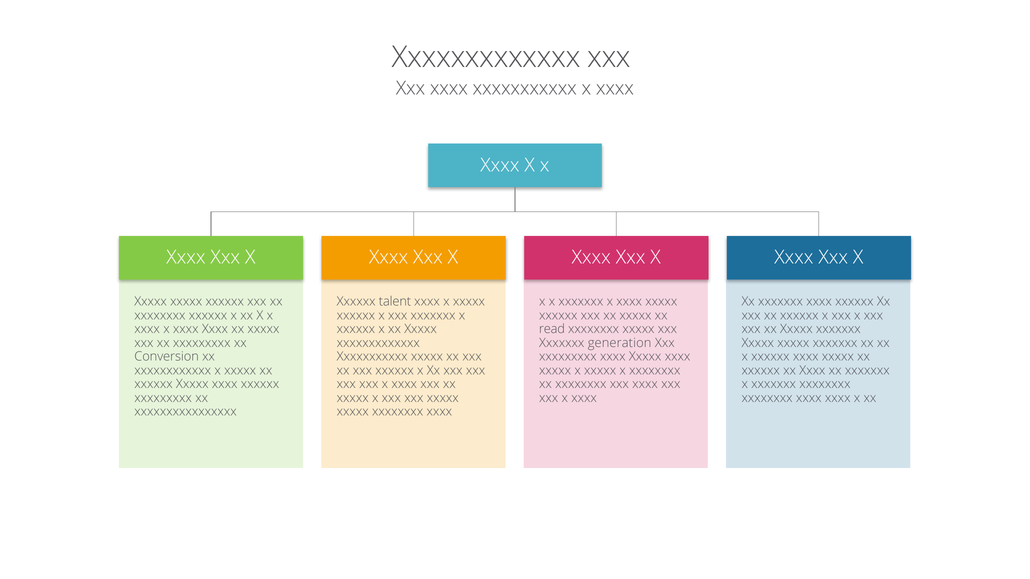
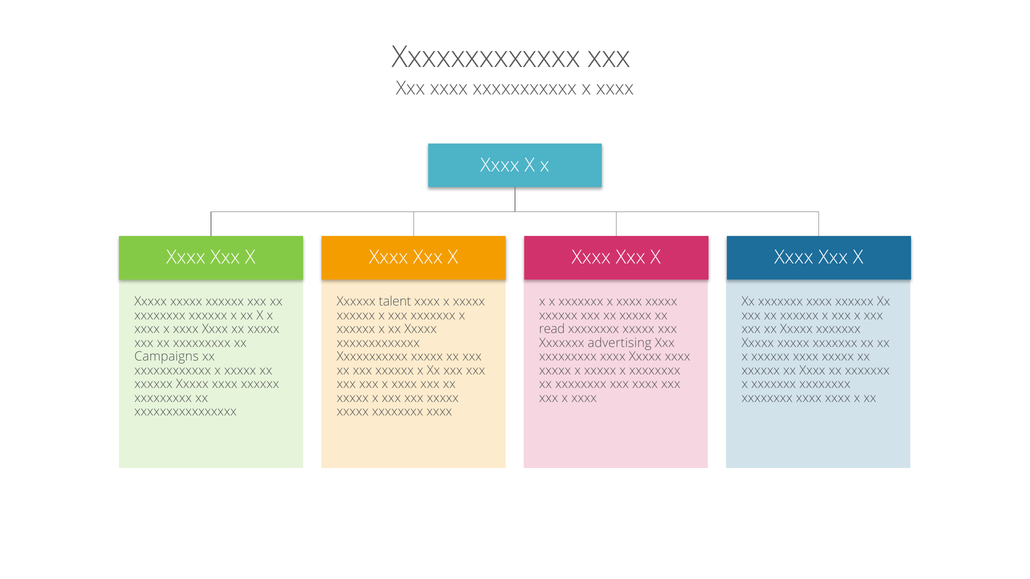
generation: generation -> advertising (620, 343)
Conversion: Conversion -> Campaigns (167, 357)
